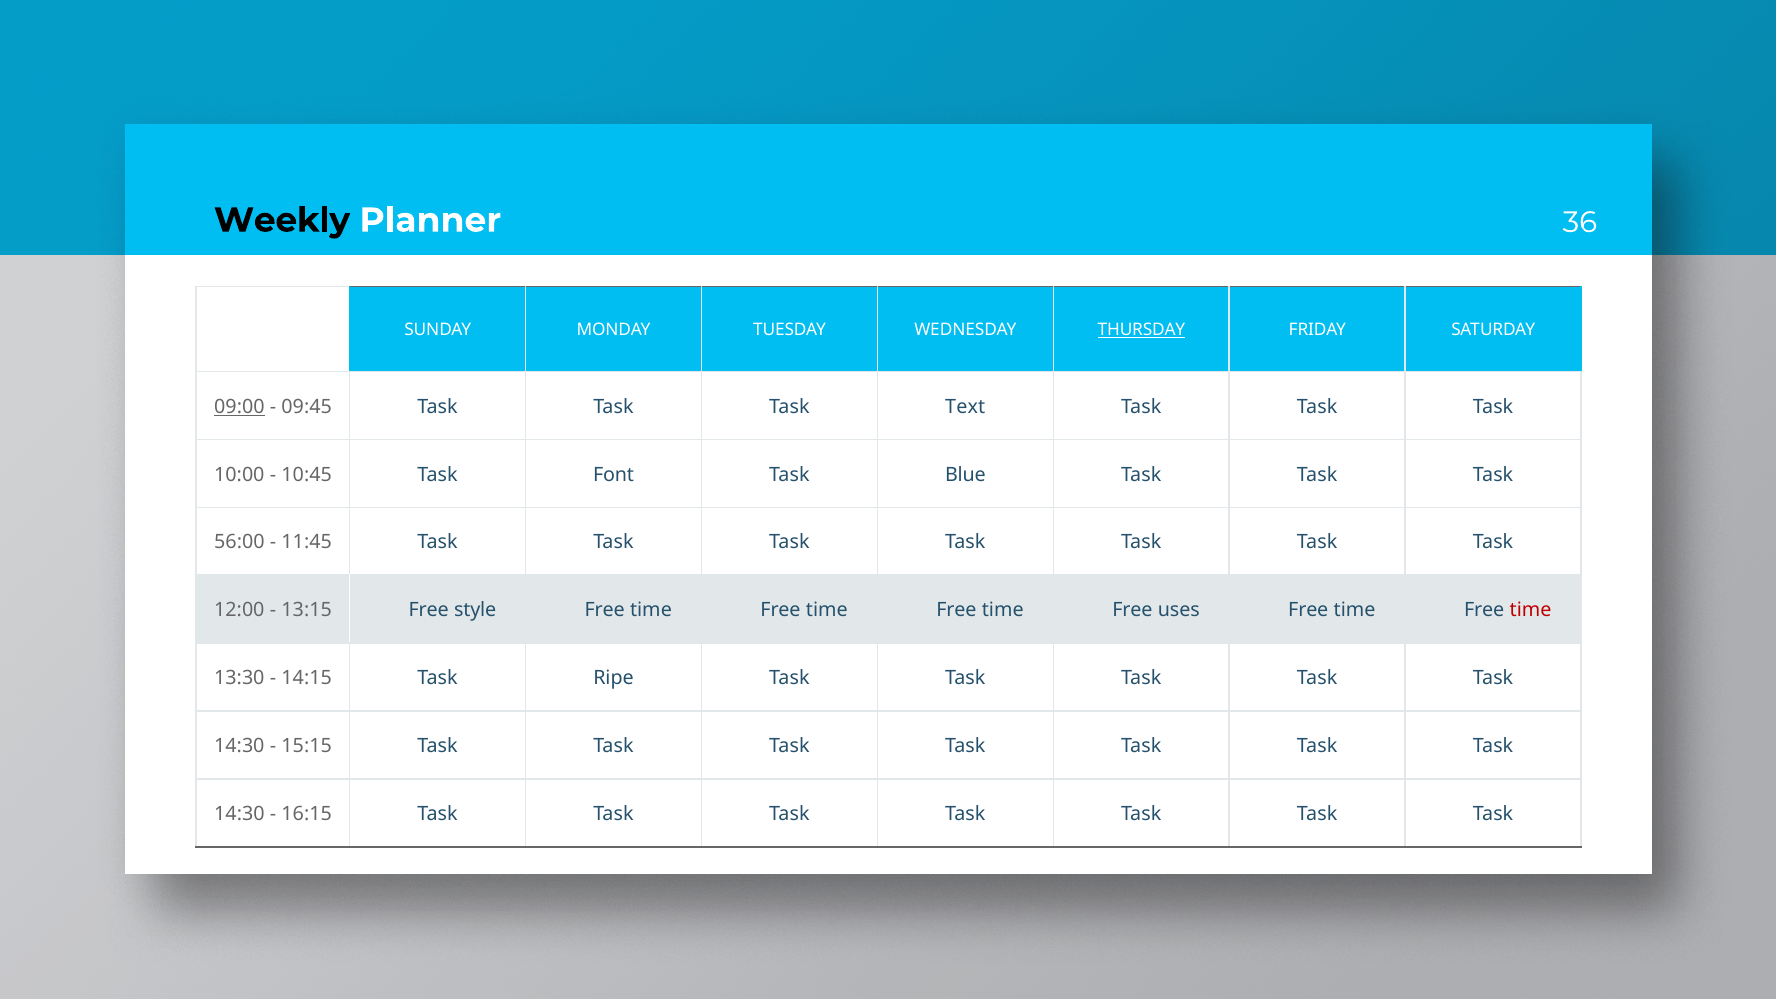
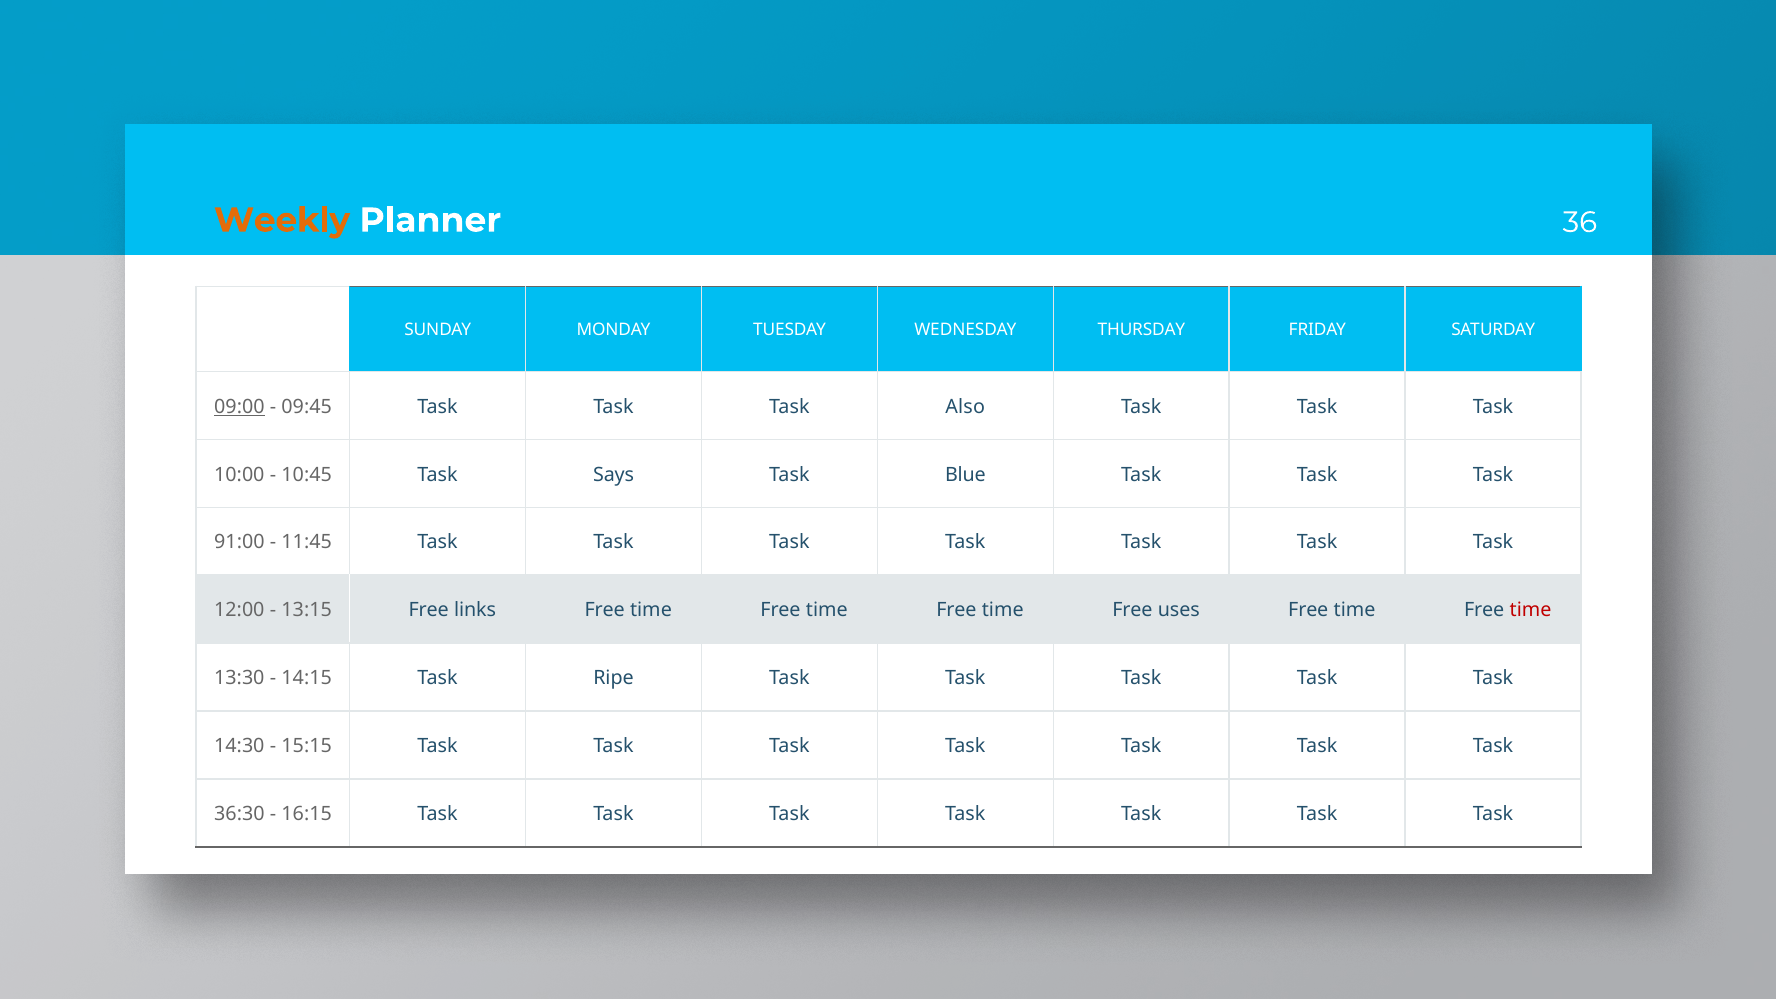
Weekly colour: black -> orange (282, 220)
THURSDAY underline: present -> none (1141, 330)
Text: Text -> Also (965, 407)
Font: Font -> Says (614, 475)
56:00: 56:00 -> 91:00 (239, 542)
style: style -> links (475, 610)
14:30: 14:30 -> 36:30 (239, 814)
